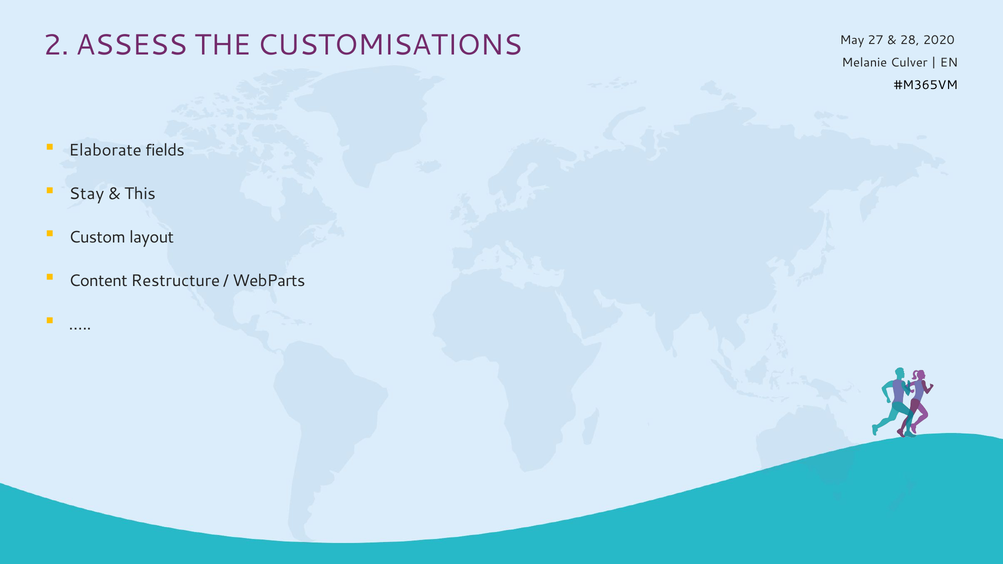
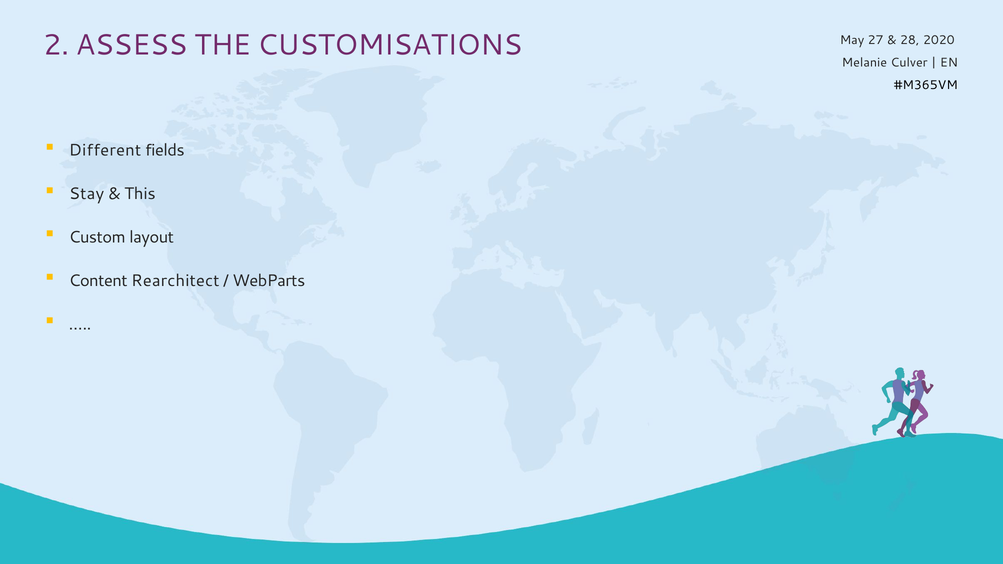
Elaborate: Elaborate -> Different (105, 151)
Restructure: Restructure -> Rearchitect (175, 281)
